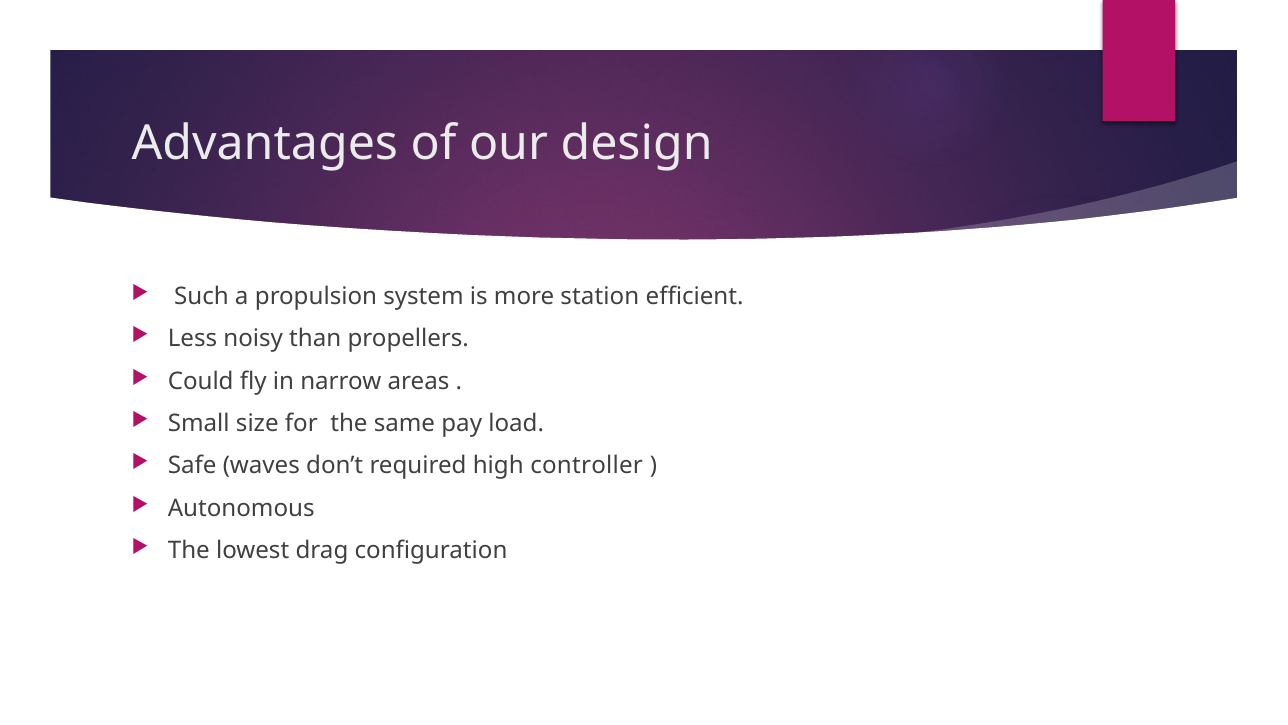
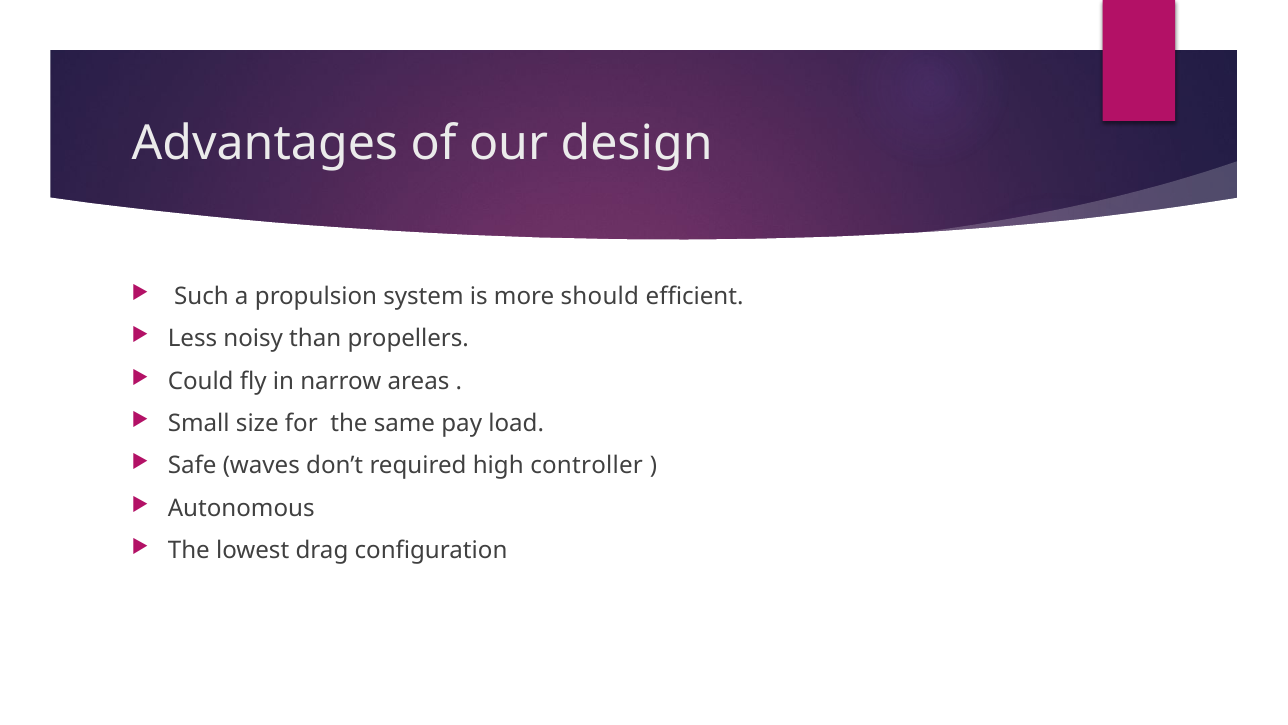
station: station -> should (600, 296)
